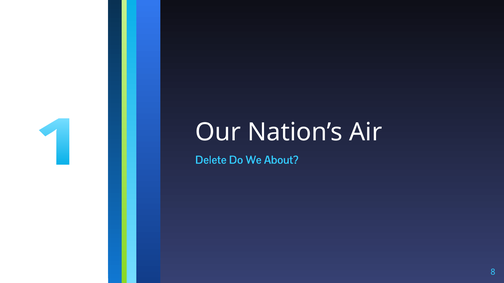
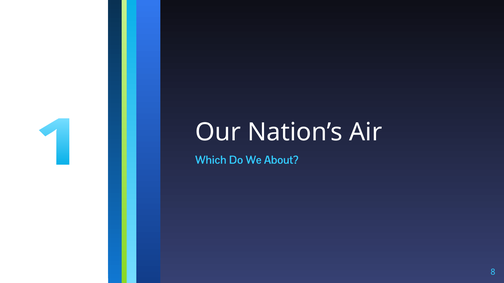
Delete: Delete -> Which (211, 160)
